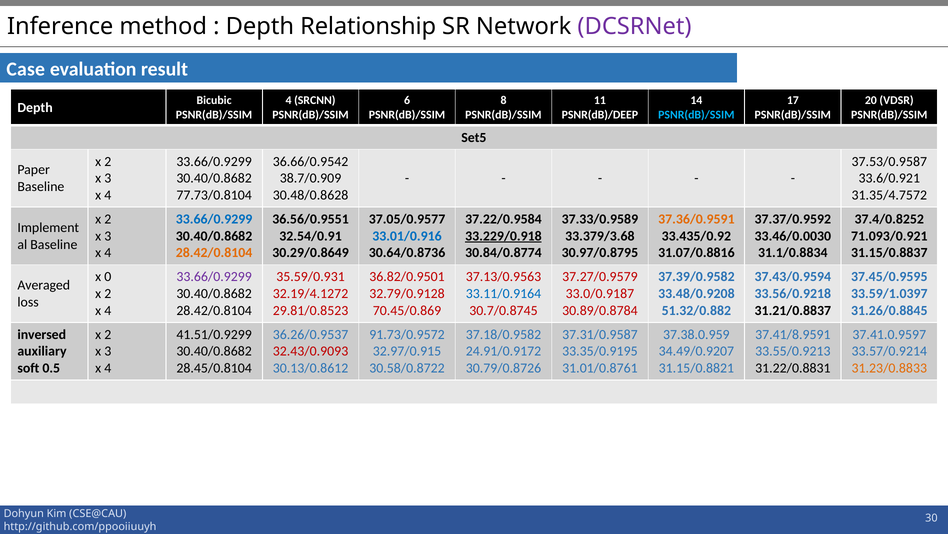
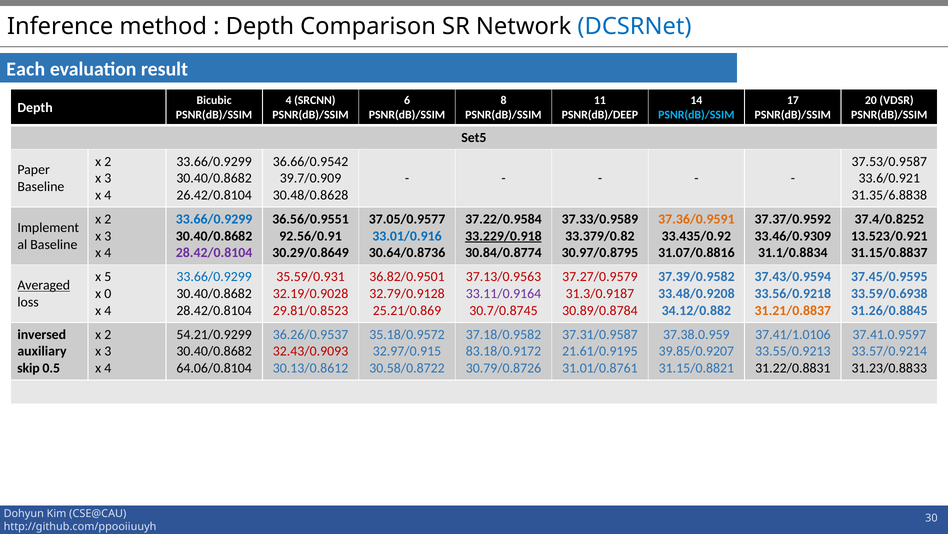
Relationship: Relationship -> Comparison (368, 26)
DCSRNet colour: purple -> blue (635, 26)
Case: Case -> Each (26, 69)
38.7/0.909: 38.7/0.909 -> 39.7/0.909 (311, 178)
77.73/0.8104: 77.73/0.8104 -> 26.42/0.8104 (214, 195)
31.35/4.7572: 31.35/4.7572 -> 31.35/6.8838 (889, 195)
32.54/0.91: 32.54/0.91 -> 92.56/0.91 (311, 236)
33.379/3.68: 33.379/3.68 -> 33.379/0.82 (600, 236)
33.46/0.0030: 33.46/0.0030 -> 33.46/0.9309 (793, 236)
71.093/0.921: 71.093/0.921 -> 13.523/0.921 (889, 236)
28.42/0.8104 colour: orange -> purple (214, 253)
0: 0 -> 5 (108, 276)
33.66/0.9299 colour: purple -> blue (214, 276)
Averaged underline: none -> present (44, 285)
2: 2 -> 0 (108, 293)
32.19/4.1272: 32.19/4.1272 -> 32.19/0.9028 (311, 293)
33.11/0.9164 colour: blue -> purple (503, 293)
33.0/0.9187: 33.0/0.9187 -> 31.3/0.9187 (600, 293)
33.59/1.0397: 33.59/1.0397 -> 33.59/0.6938 (889, 293)
70.45/0.869: 70.45/0.869 -> 25.21/0.869 (407, 310)
51.32/0.882: 51.32/0.882 -> 34.12/0.882 (696, 310)
31.21/0.8837 colour: black -> orange (793, 310)
41.51/0.9299: 41.51/0.9299 -> 54.21/0.9299 (214, 334)
91.73/0.9572: 91.73/0.9572 -> 35.18/0.9572 (407, 334)
37.41/8.9591: 37.41/8.9591 -> 37.41/1.0106 (793, 334)
24.91/0.9172: 24.91/0.9172 -> 83.18/0.9172 (503, 351)
33.35/0.9195: 33.35/0.9195 -> 21.61/0.9195 (600, 351)
34.49/0.9207: 34.49/0.9207 -> 39.85/0.9207 (696, 351)
soft: soft -> skip (28, 368)
28.45/0.8104: 28.45/0.8104 -> 64.06/0.8104 (214, 368)
31.23/0.8833 colour: orange -> black (889, 368)
